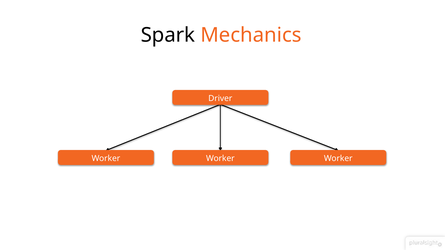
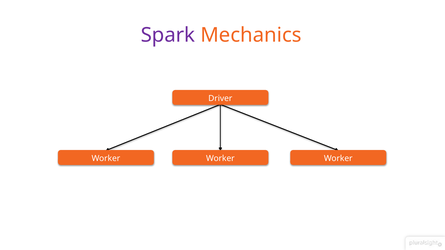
Spark colour: black -> purple (168, 35)
